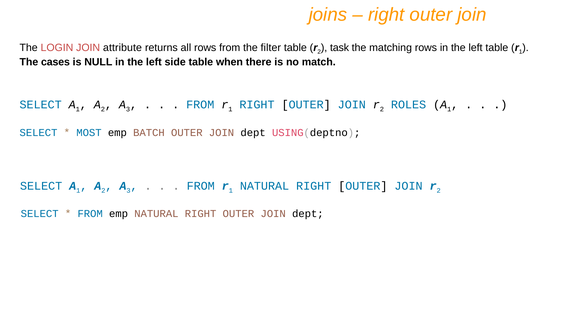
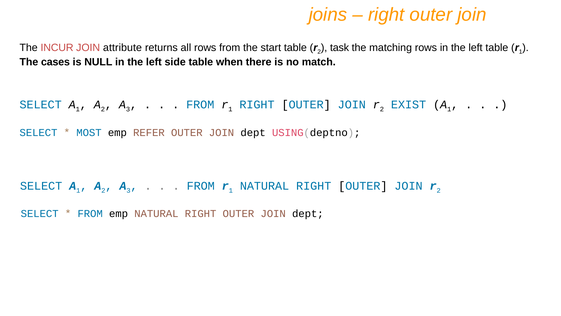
LOGIN: LOGIN -> INCUR (57, 48)
filter: filter -> start (271, 48)
ROLES: ROLES -> EXIST (409, 105)
BATCH: BATCH -> REFER (149, 132)
